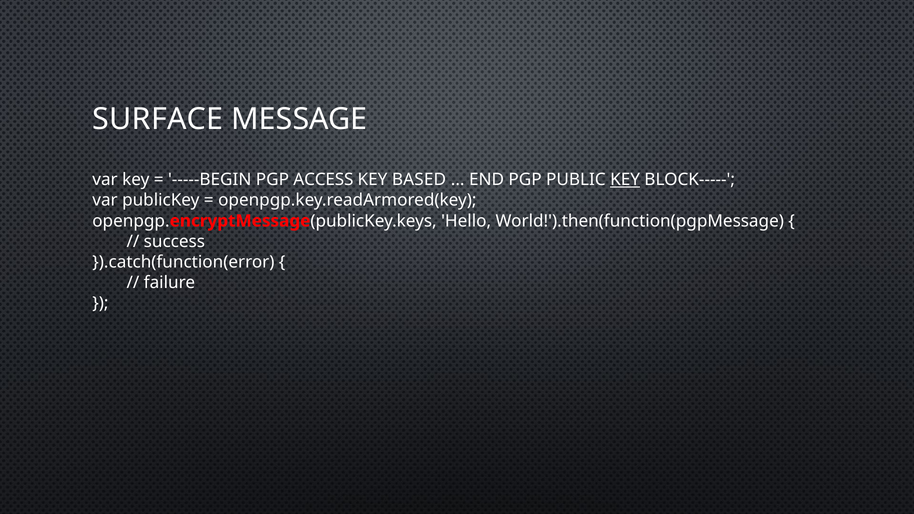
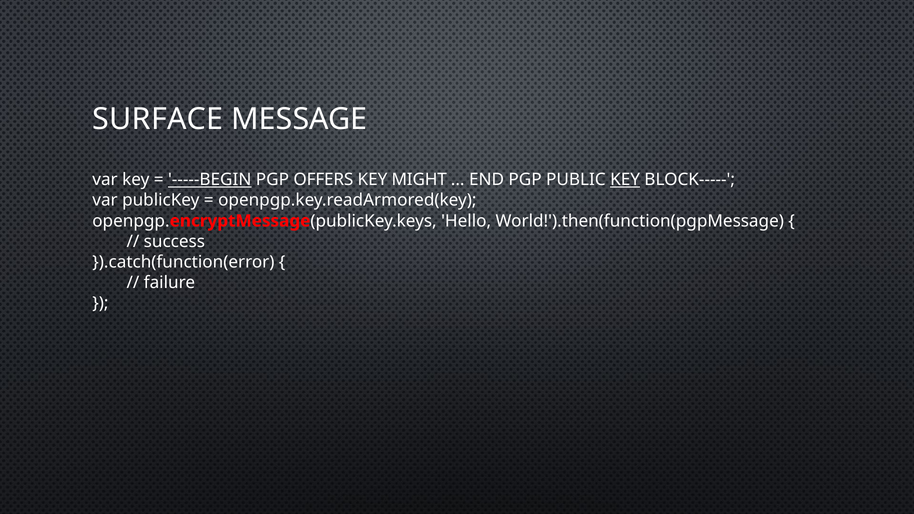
-----BEGIN underline: none -> present (210, 180)
ACCESS: ACCESS -> OFFERS (323, 180)
BASED: BASED -> MIGHT (419, 180)
